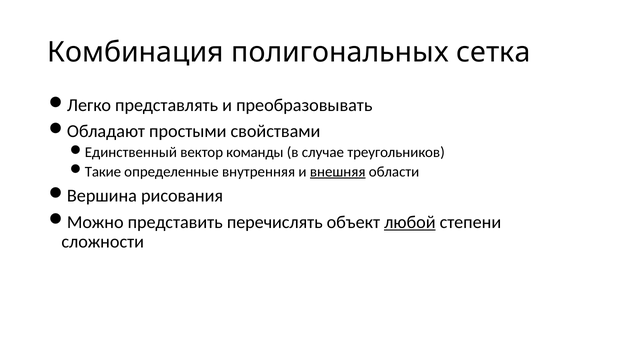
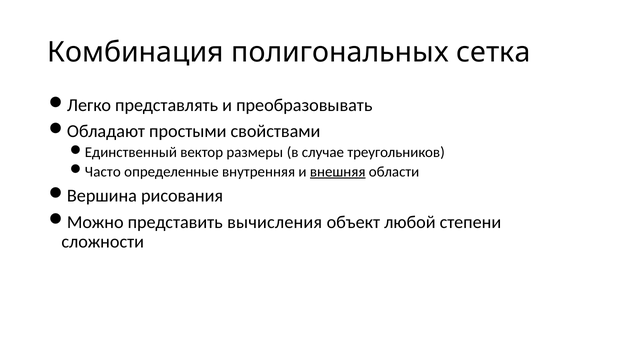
команды: команды -> размеры (255, 153)
Такие: Такие -> Часто (103, 172)
перечислять: перечислять -> вычисления (275, 222)
любой underline: present -> none (410, 222)
